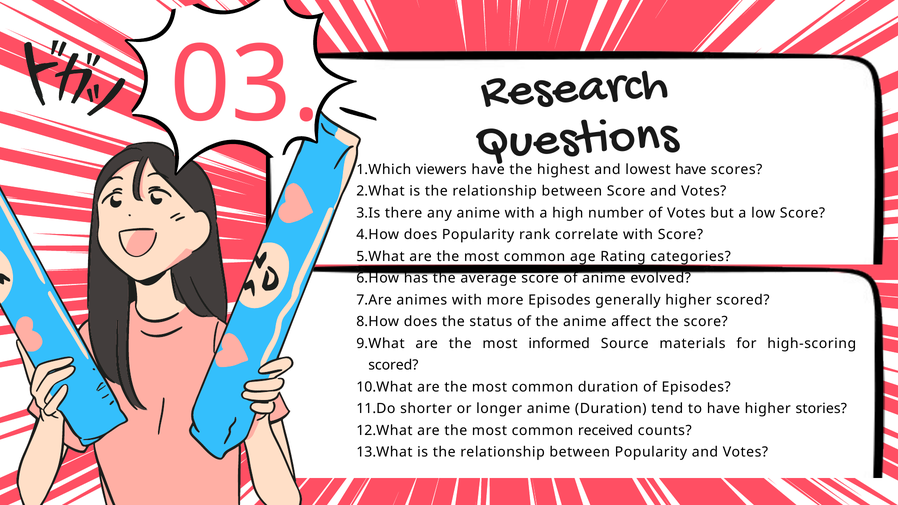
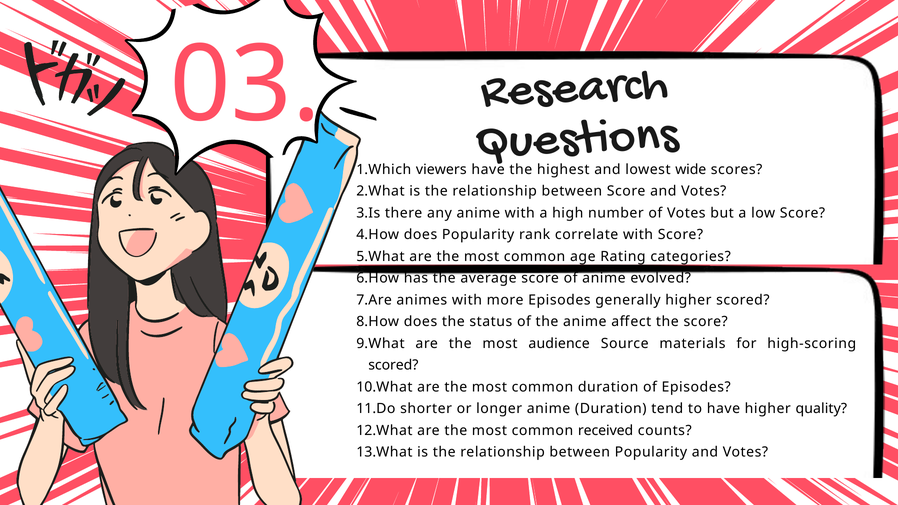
have: have -> wide (691, 170)
informed: informed -> audience (559, 344)
stories: stories -> quality (821, 409)
